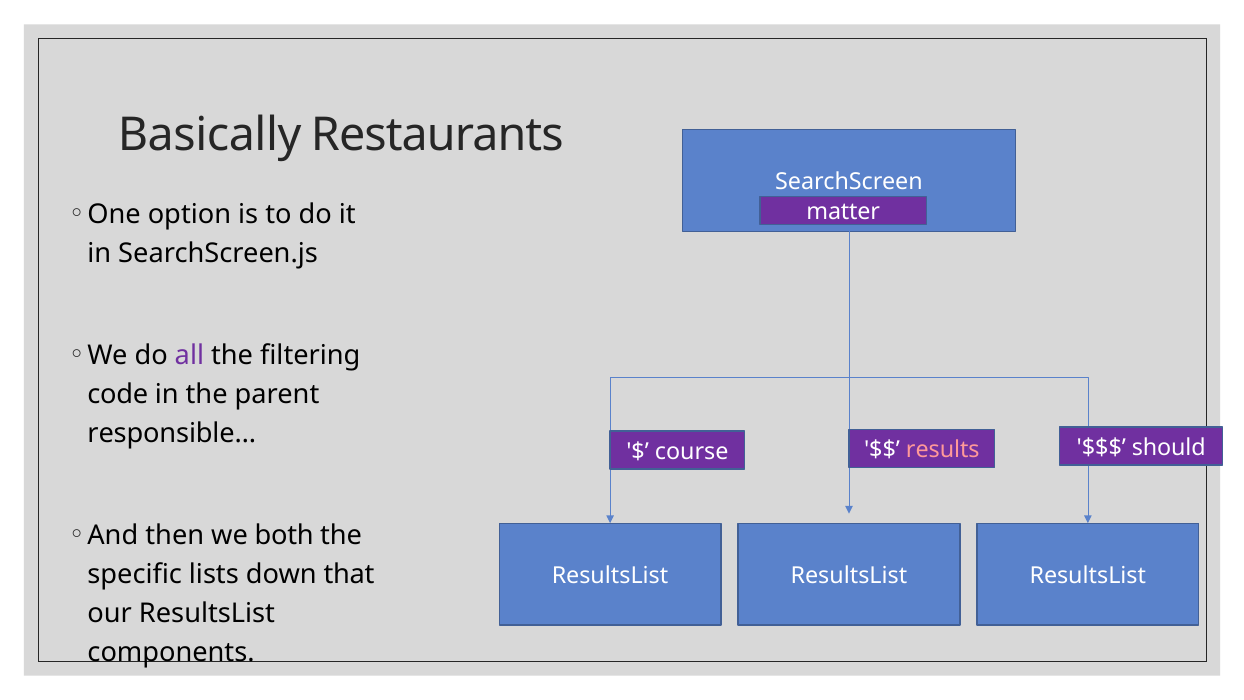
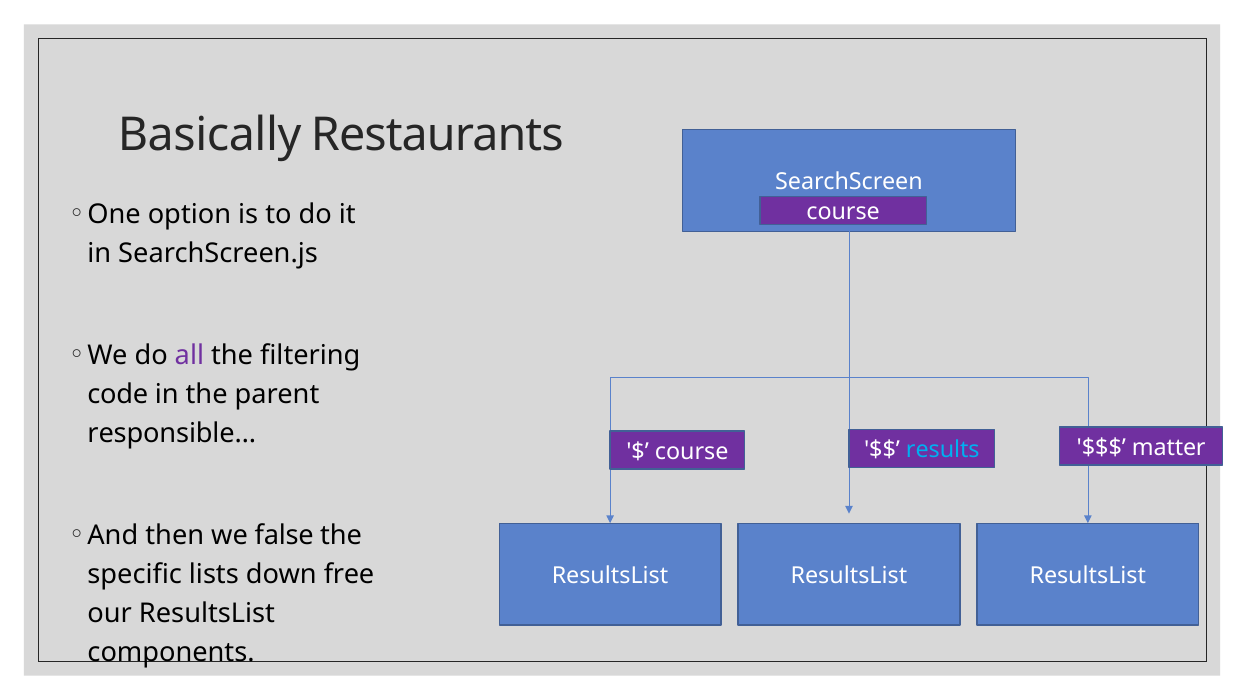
matter: matter -> course (843, 212)
results colour: pink -> light blue (943, 450)
should: should -> matter (1169, 448)
both: both -> false (284, 535)
that: that -> free (349, 574)
